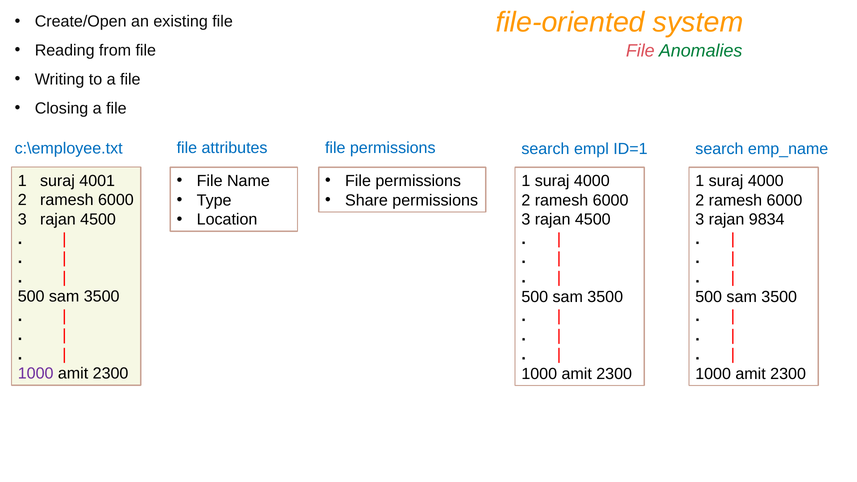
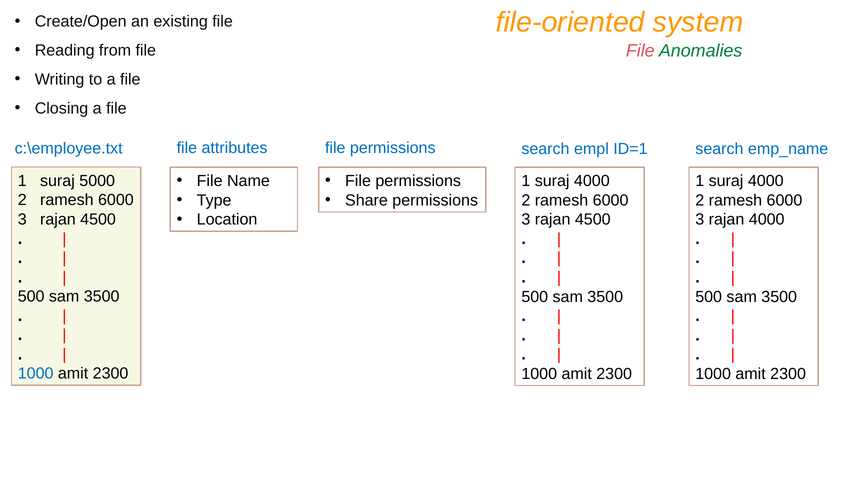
4001: 4001 -> 5000 (97, 181)
rajan 9834: 9834 -> 4000 (767, 220)
1000 colour: purple -> blue (36, 374)
